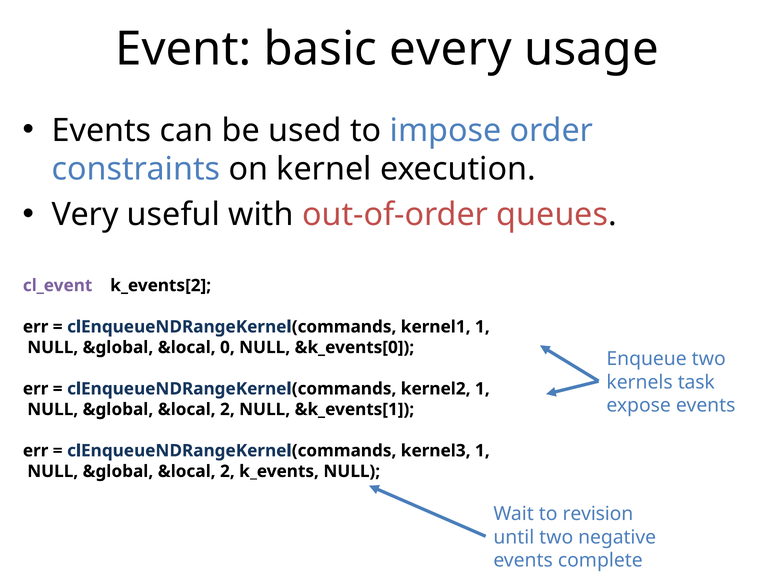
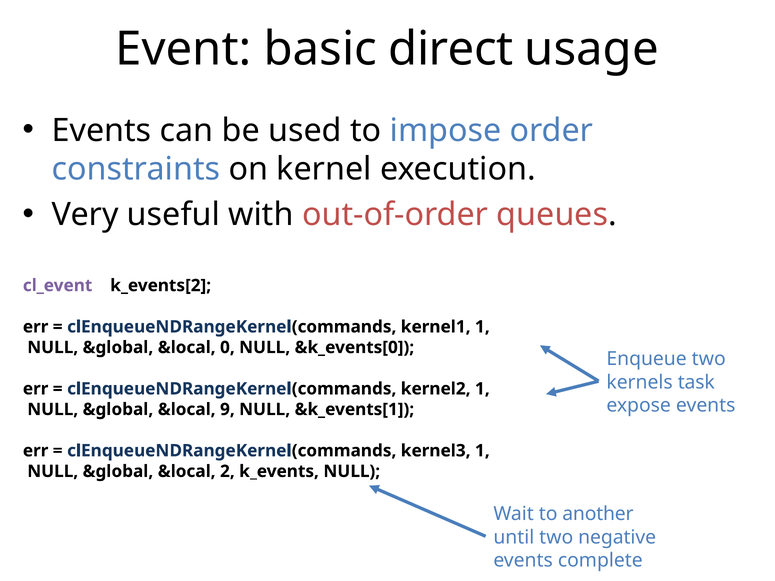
every: every -> direct (451, 49)
2: 2 -> 9 (227, 410)
revision: revision -> another (598, 514)
